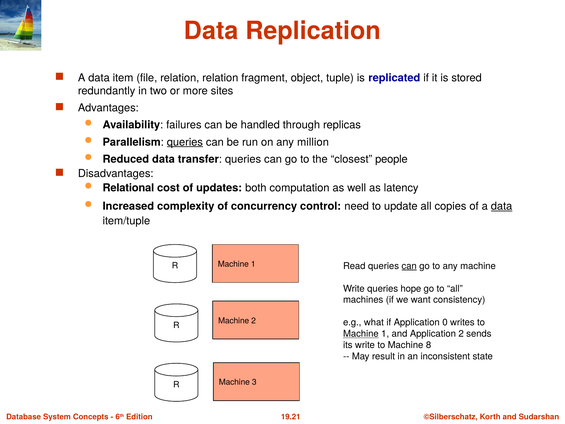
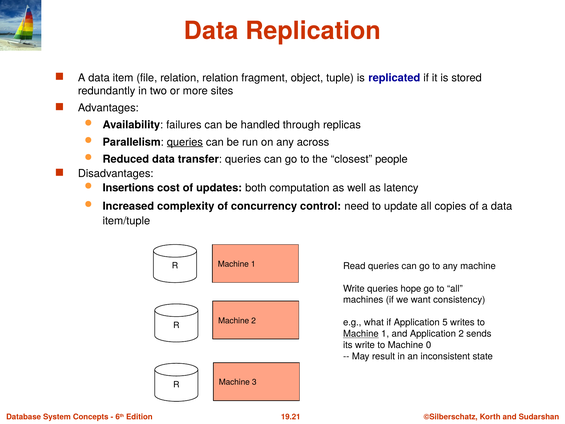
million: million -> across (313, 142)
Relational: Relational -> Insertions (128, 188)
data underline: present -> none (502, 206)
can underline: present -> none (409, 266)
0: 0 -> 5 (445, 322)
8: 8 -> 0 (429, 345)
